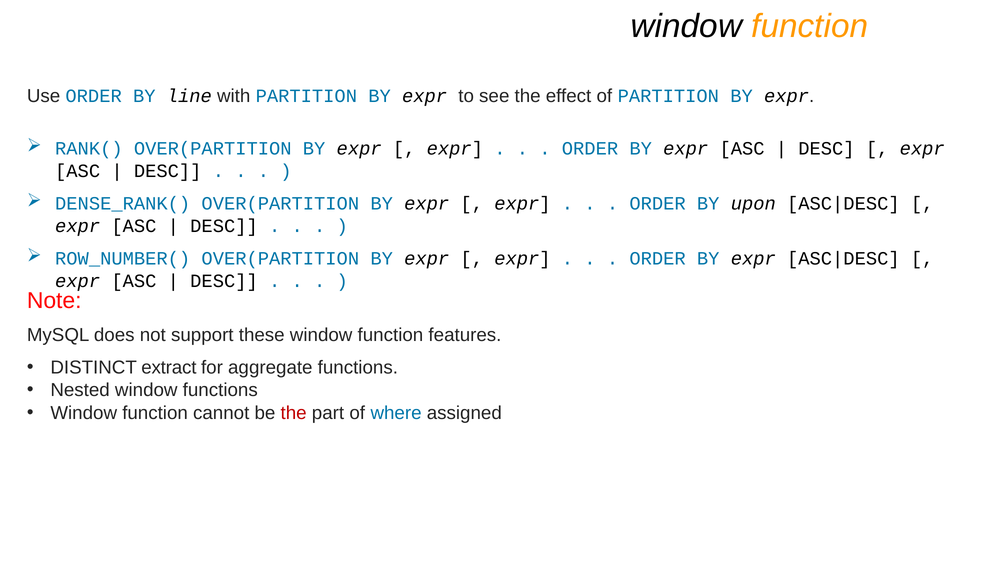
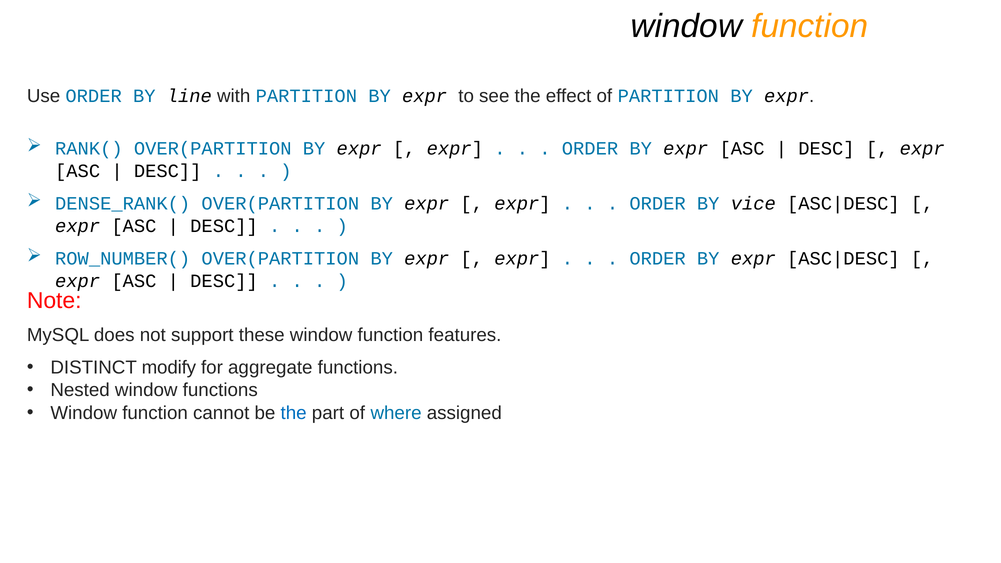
upon: upon -> vice (753, 204)
extract: extract -> modify (169, 368)
the colour: red -> blue (294, 413)
